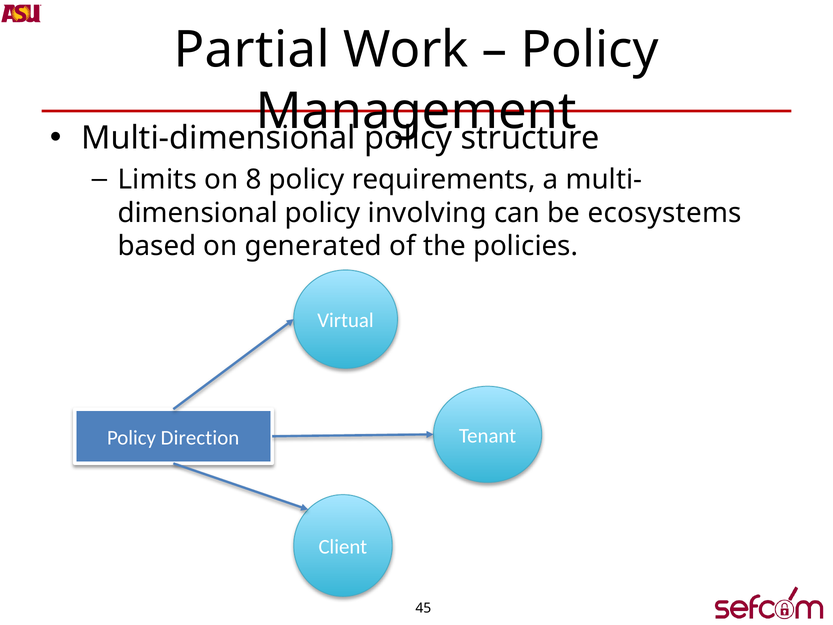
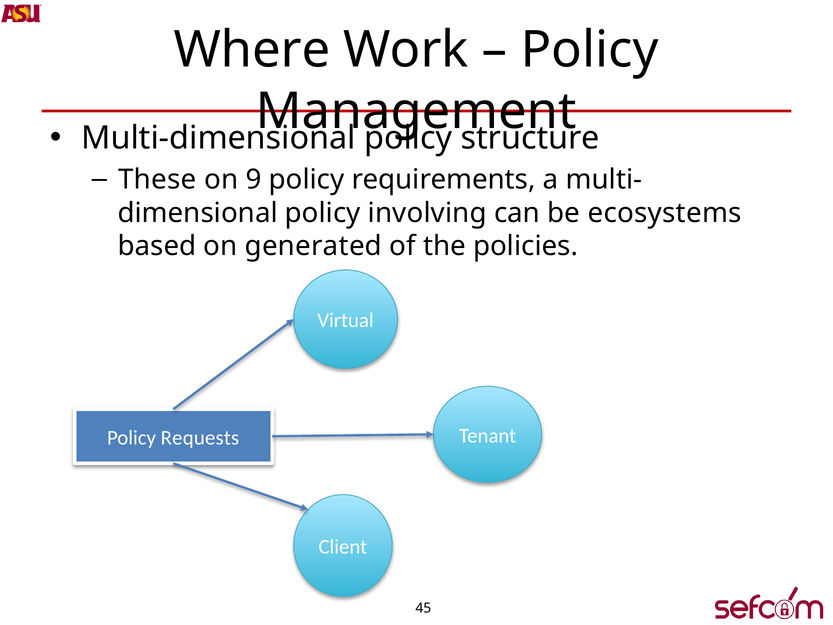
Partial: Partial -> Where (252, 50)
Limits: Limits -> These (157, 180)
8: 8 -> 9 (254, 180)
Direction: Direction -> Requests (200, 438)
